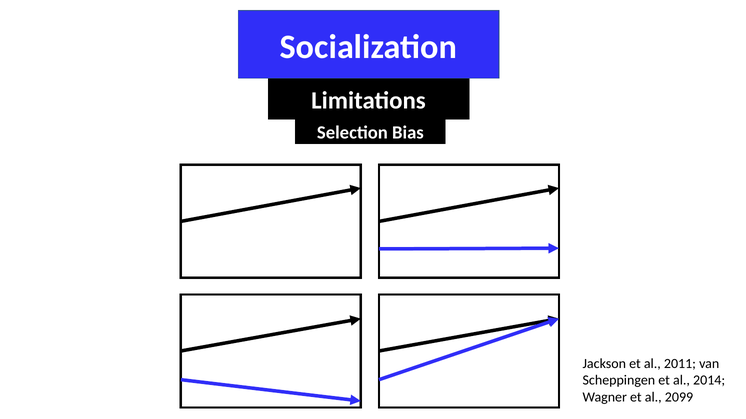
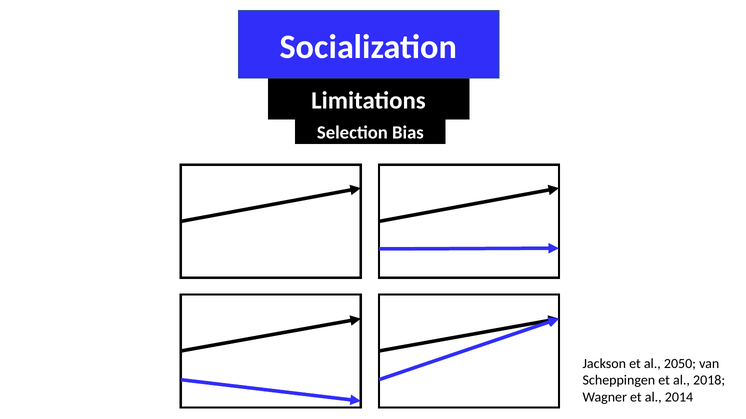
2011: 2011 -> 2050 (680, 364)
2014: 2014 -> 2018 (709, 381)
2099: 2099 -> 2014 (679, 398)
